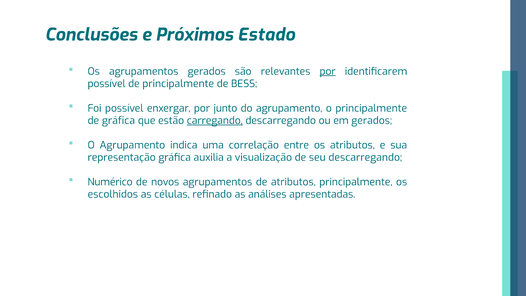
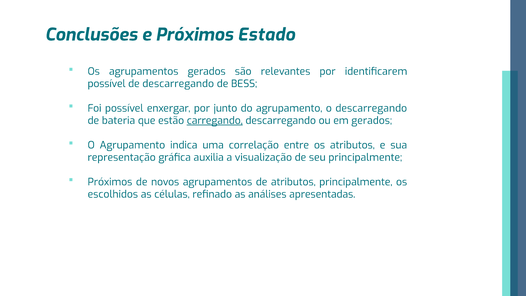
por underline: present -> none (328, 71)
de principalmente: principalmente -> descarregando (178, 84)
o principalmente: principalmente -> descarregando (371, 108)
de gráfica: gráfica -> bateria (118, 120)
seu descarregando: descarregando -> principalmente (365, 157)
Numérico: Numérico -> Próximos (110, 182)
